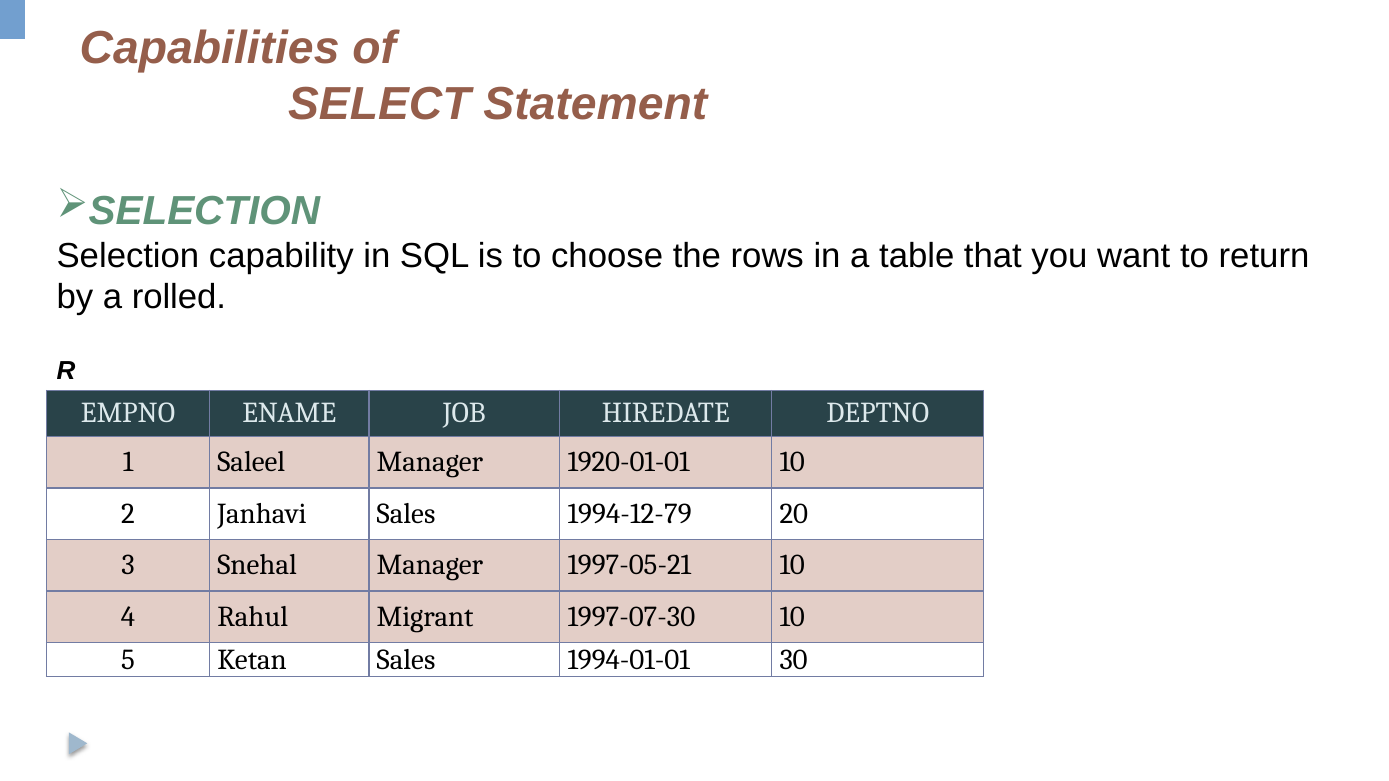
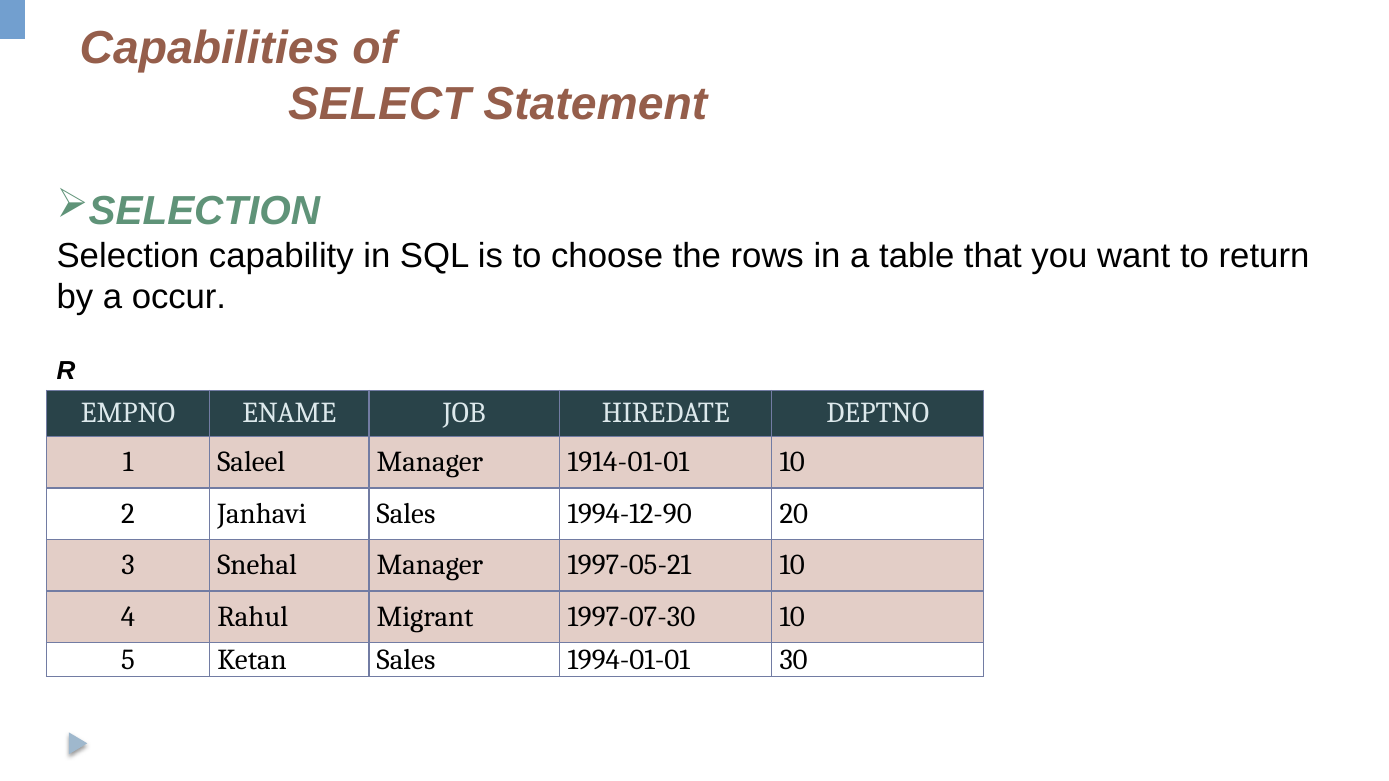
rolled: rolled -> occur (179, 298)
1920-01-01: 1920-01-01 -> 1914-01-01 (628, 462)
1994-12-79: 1994-12-79 -> 1994-12-90 (630, 514)
